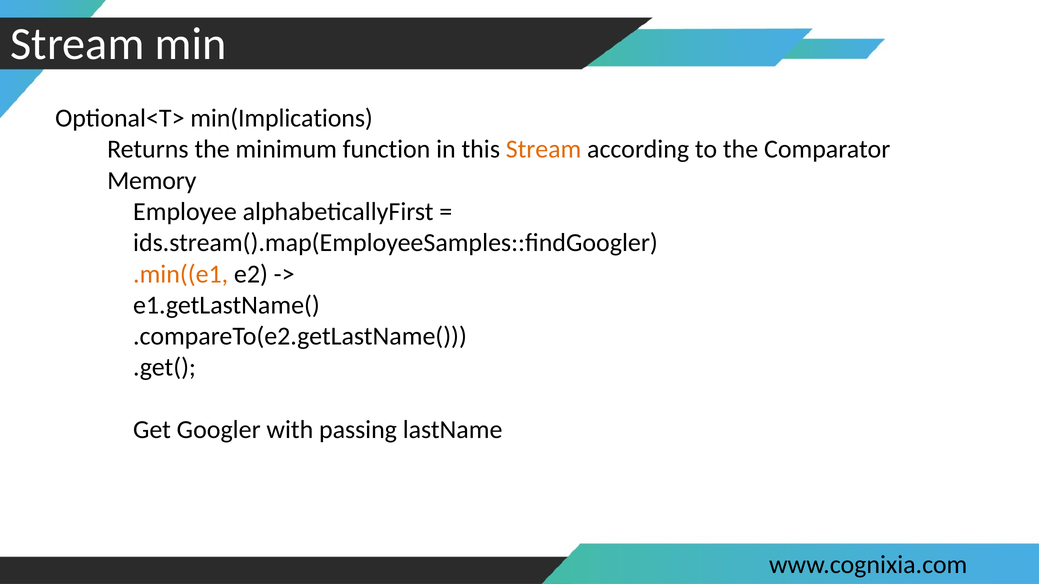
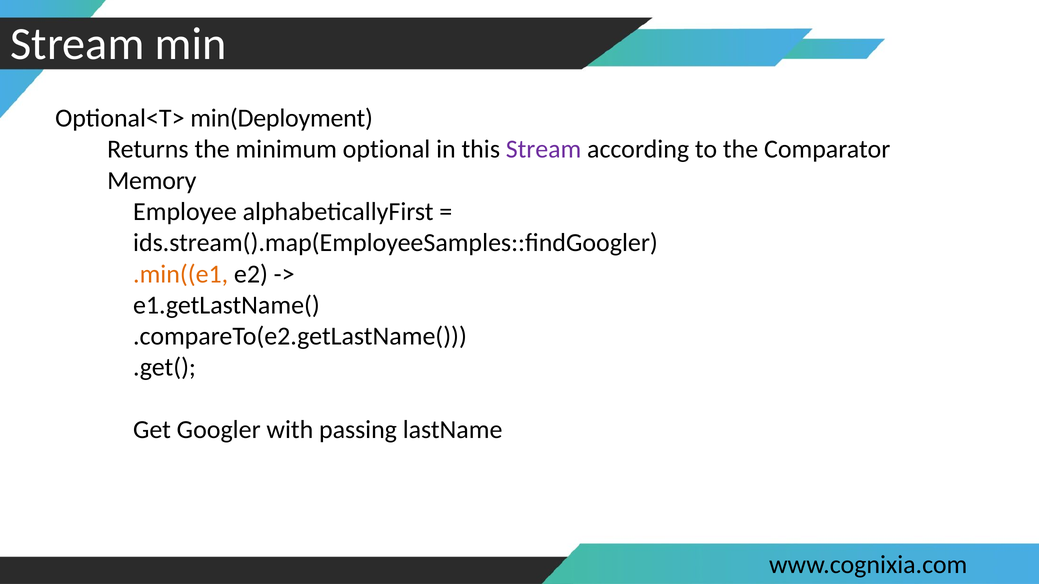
min(Implications: min(Implications -> min(Deployment (282, 118)
function: function -> optional (387, 150)
Stream colour: orange -> purple (544, 150)
